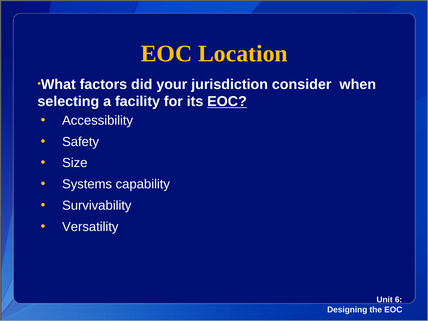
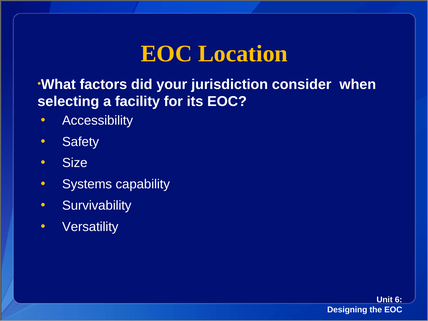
EOC underline: present -> none (227, 102)
